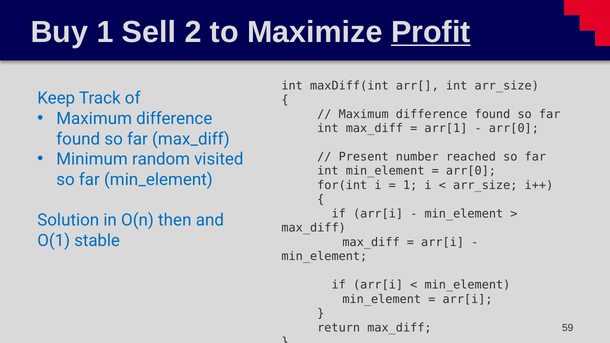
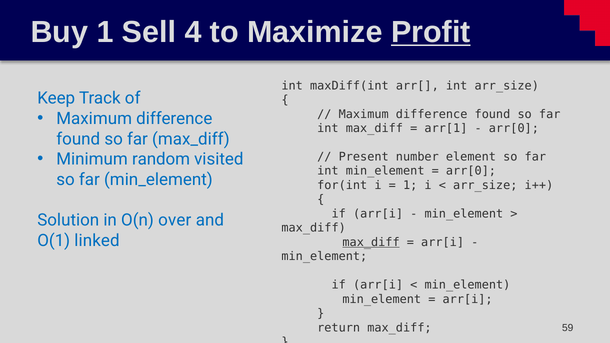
2: 2 -> 4 (193, 32)
reached: reached -> element (471, 157)
then: then -> over (175, 220)
stable: stable -> linked (97, 241)
max_diff underline: none -> present (371, 242)
